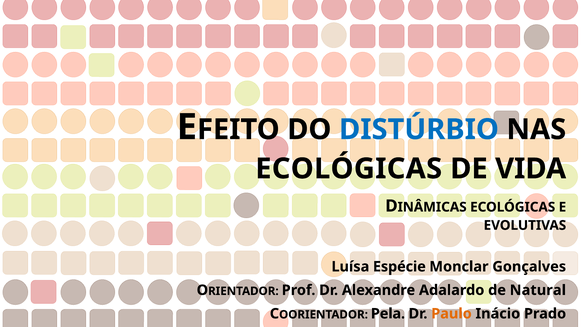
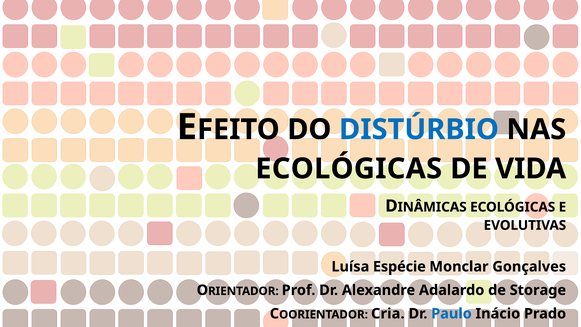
Natural: Natural -> Storage (538, 290)
Pela: Pela -> Cria (388, 313)
Paulo colour: orange -> blue (451, 313)
